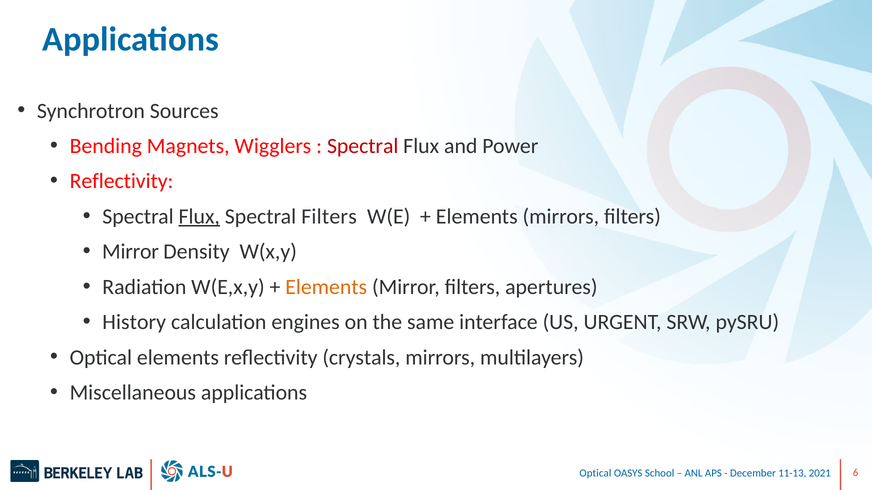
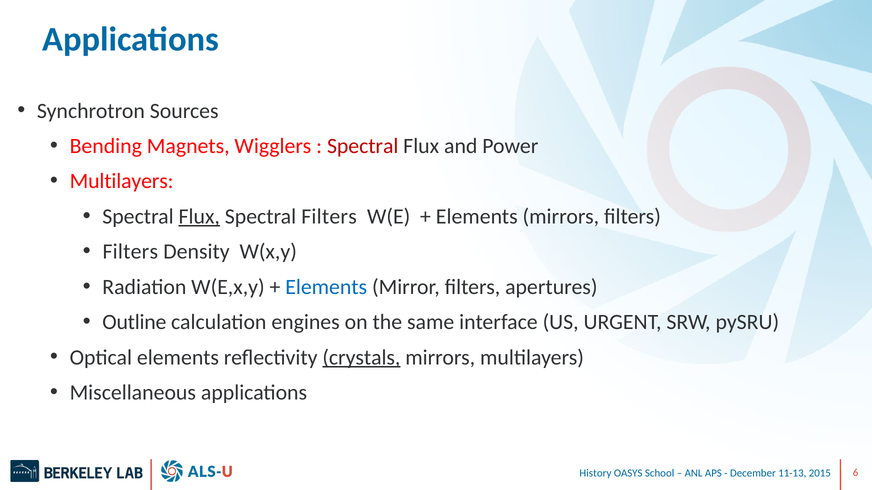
Reflectivity: Reflectivity -> Multilayers (122, 181)
Mirror: Mirror -> Filters (130, 252)
Elements colour: orange -> blue (326, 287)
History: History -> Outline (134, 322)
crystals underline: none -> present (361, 358)
Optical: Optical -> History (595, 474)
2021: 2021 -> 2015 (820, 474)
